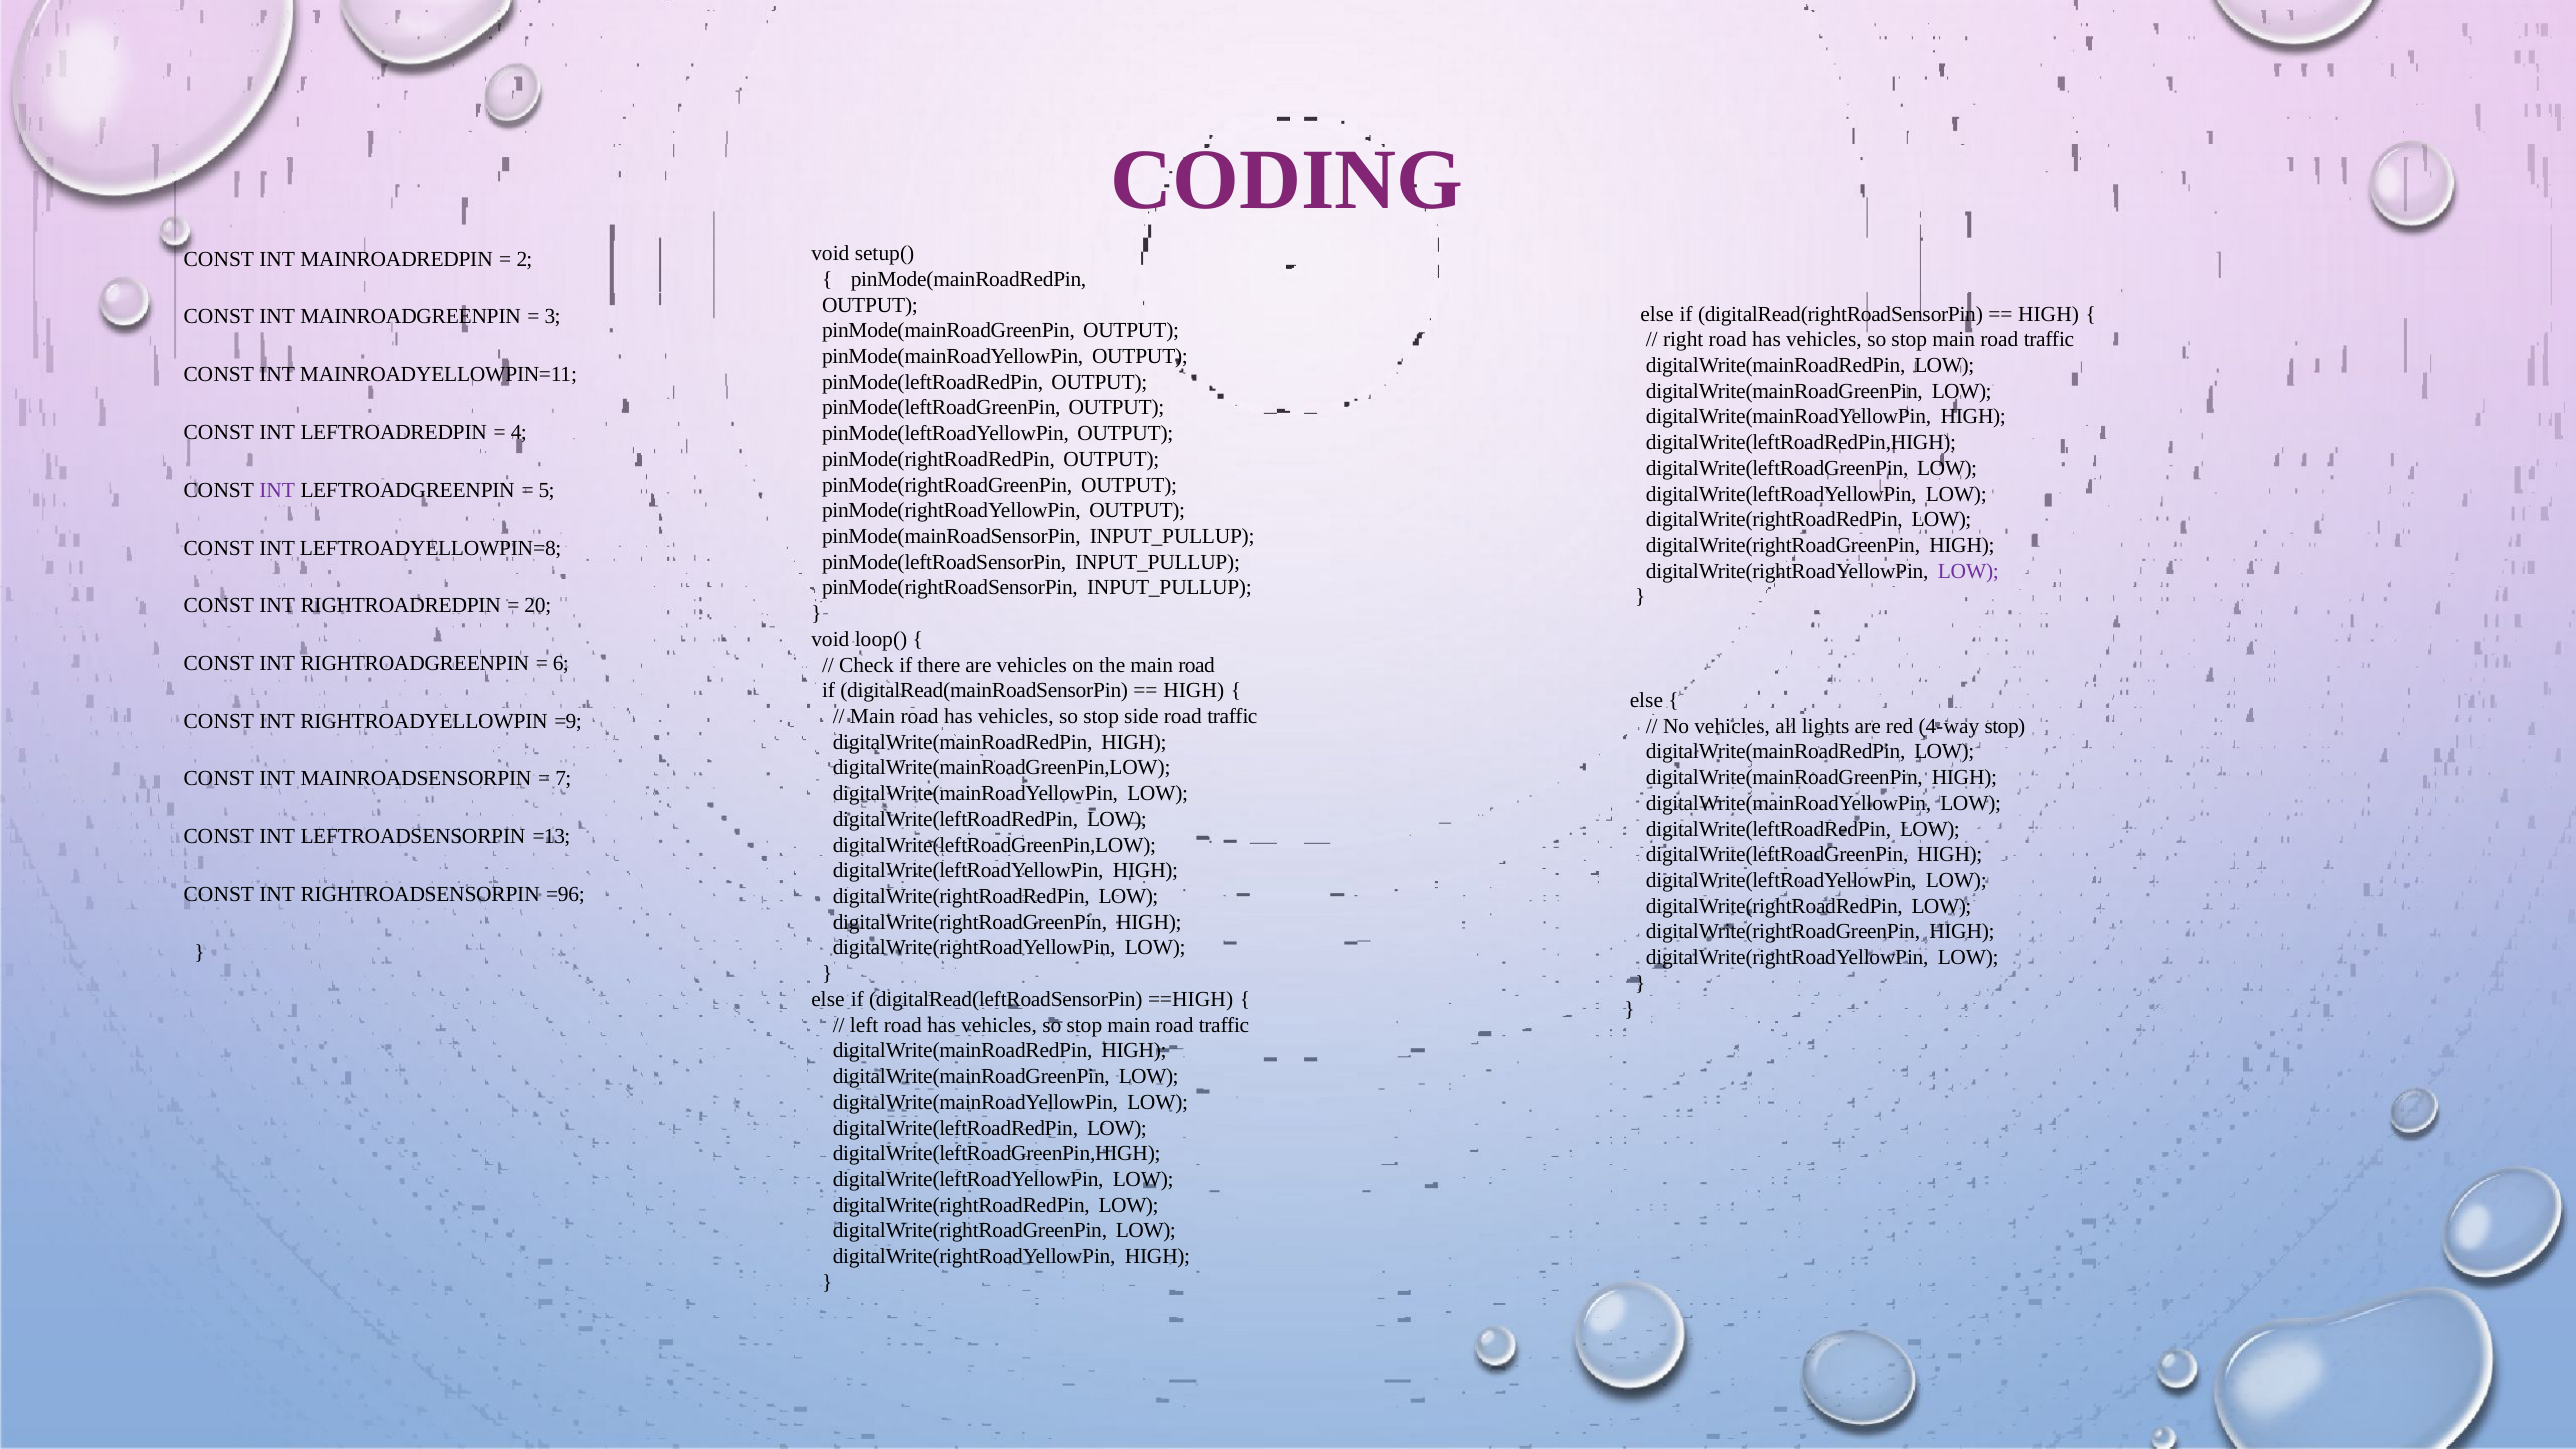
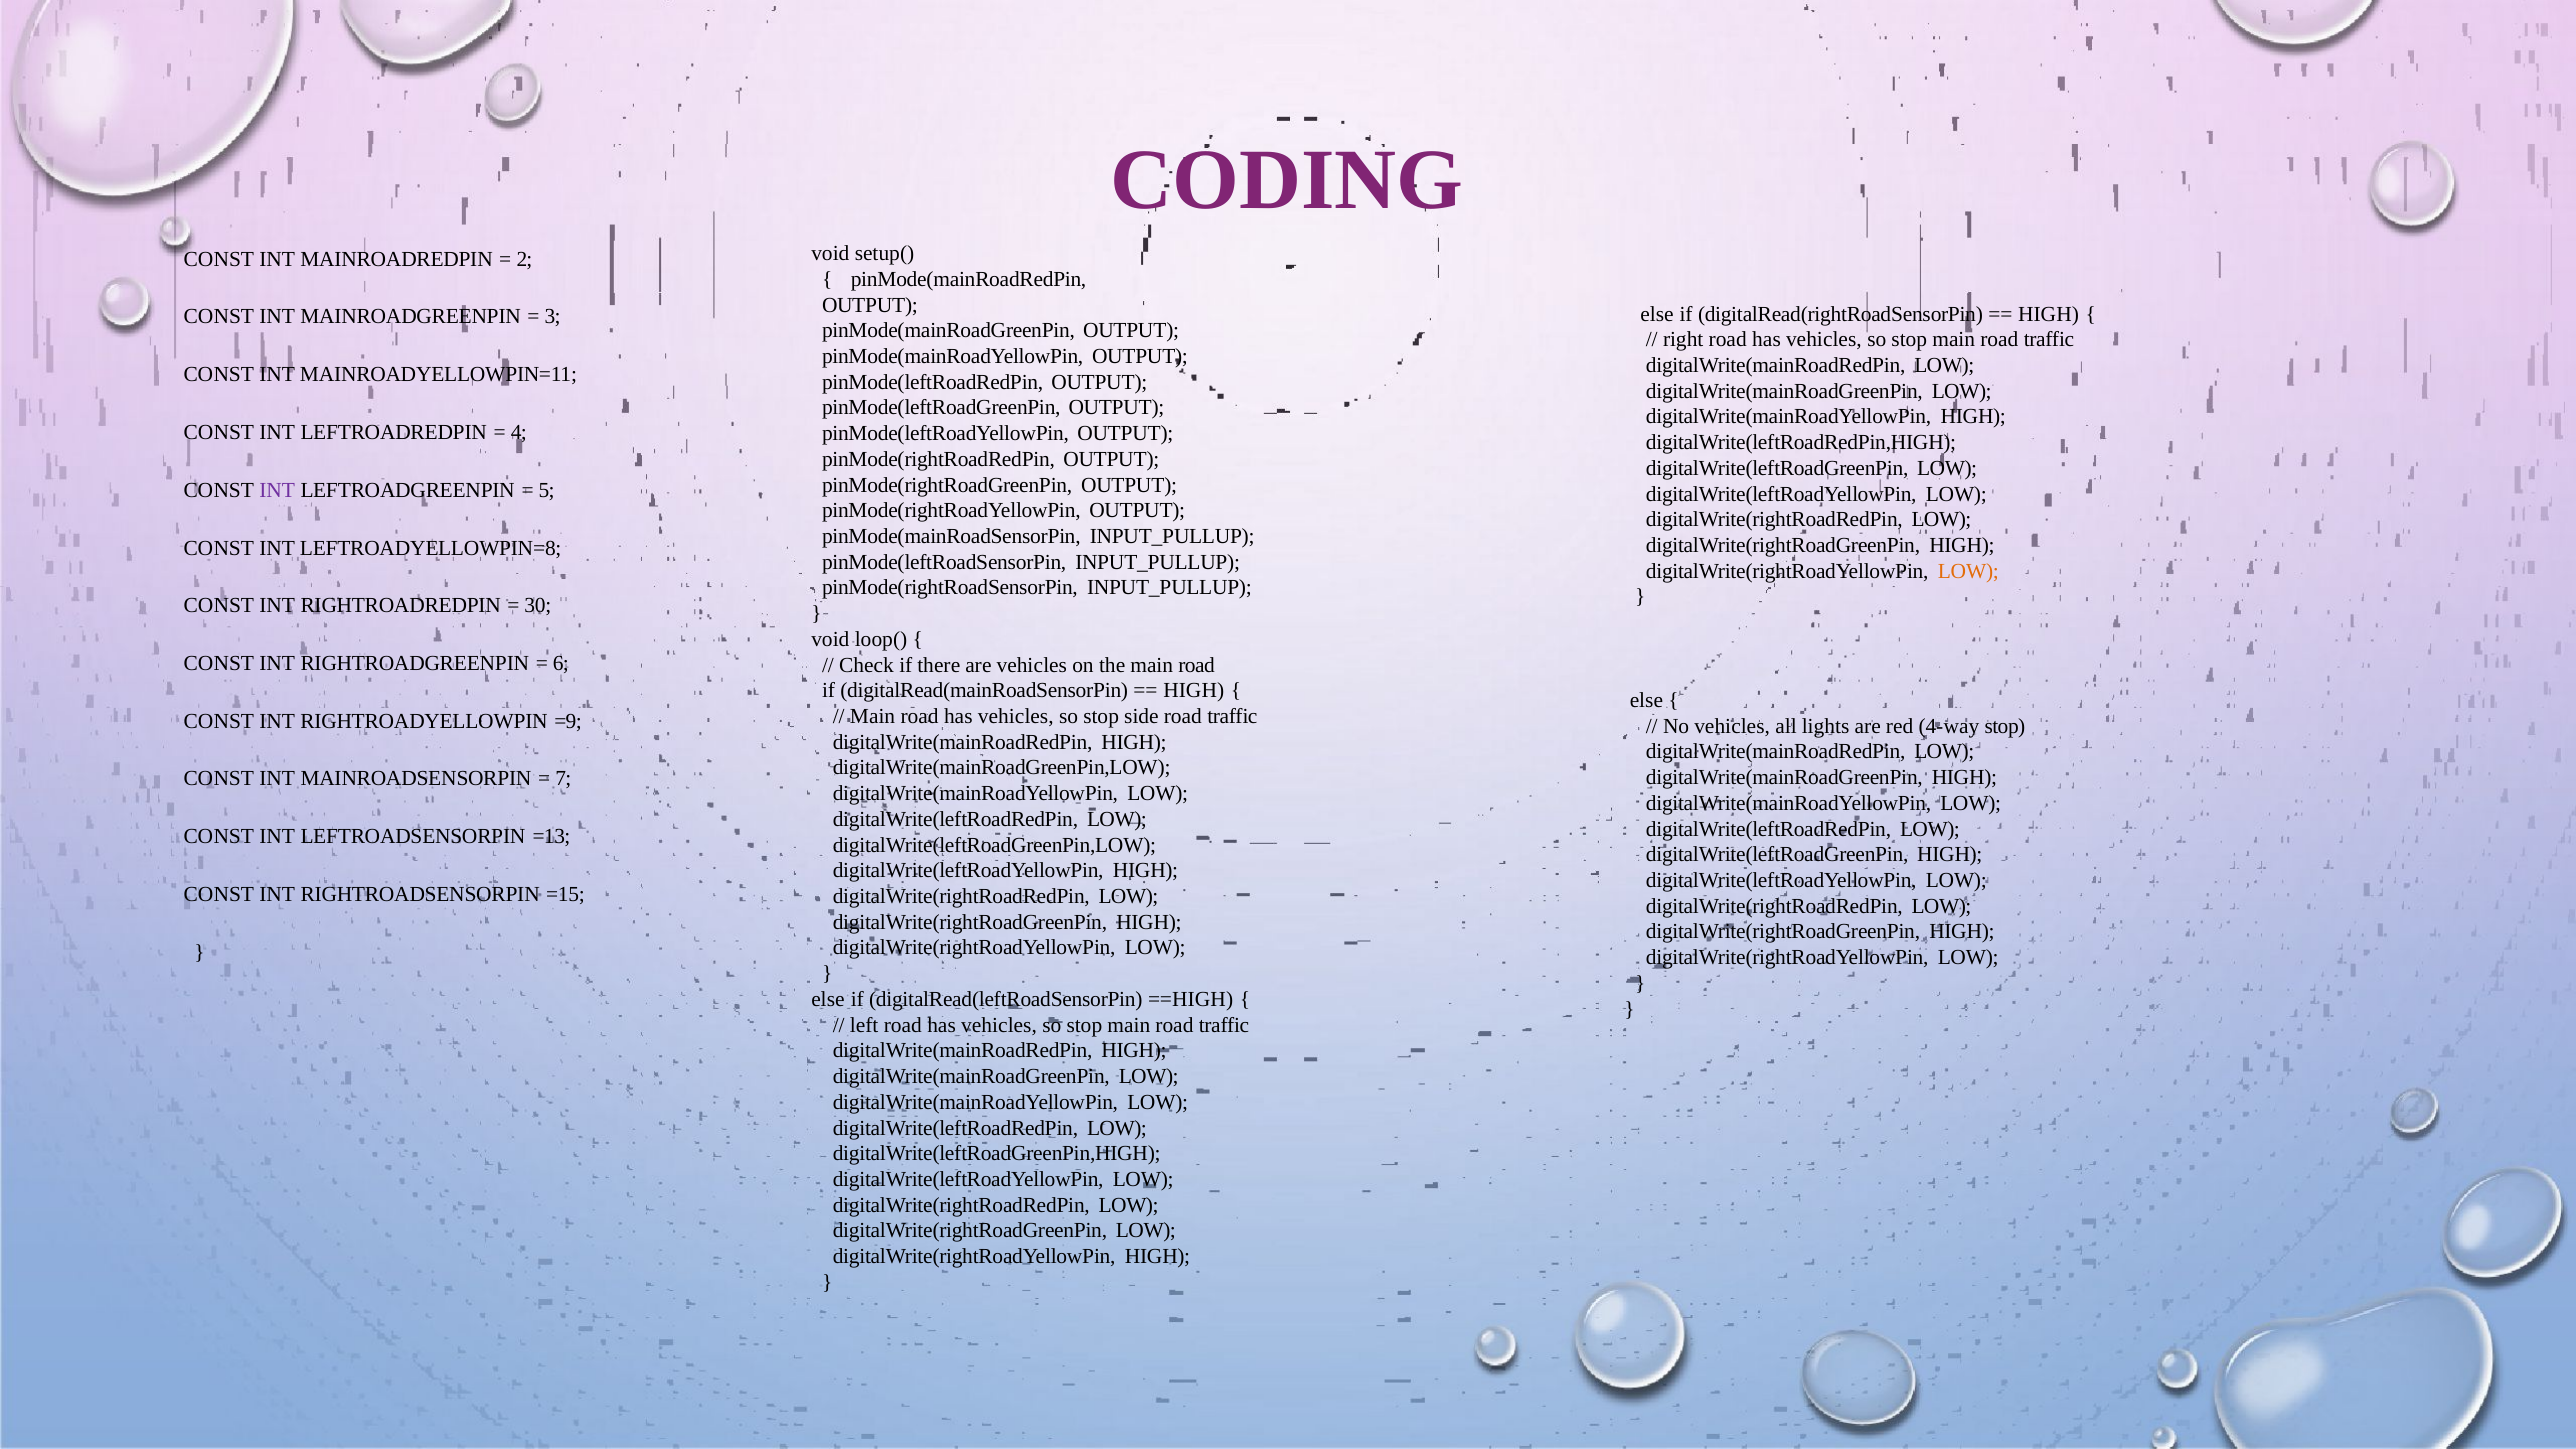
LOW colour: purple -> orange (1968, 571)
20: 20 -> 30 (538, 606)
=96: =96 -> =15 (565, 894)
